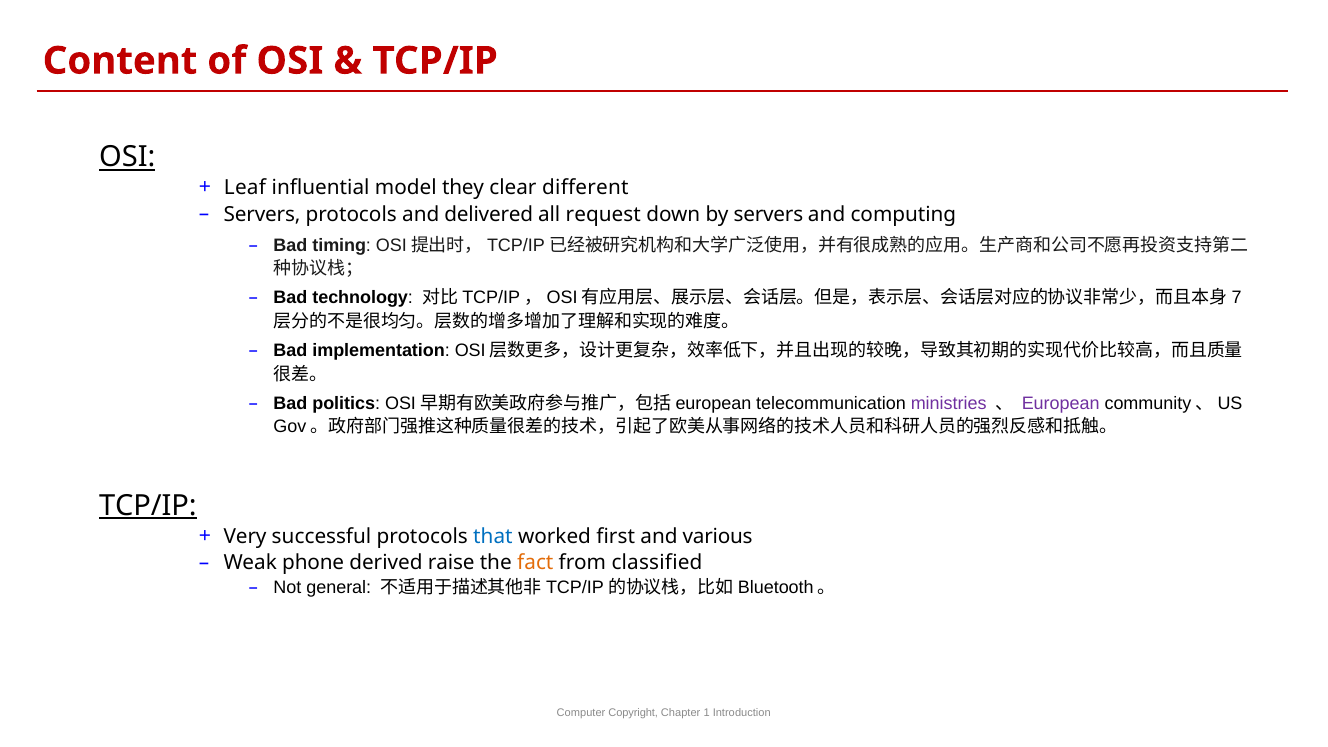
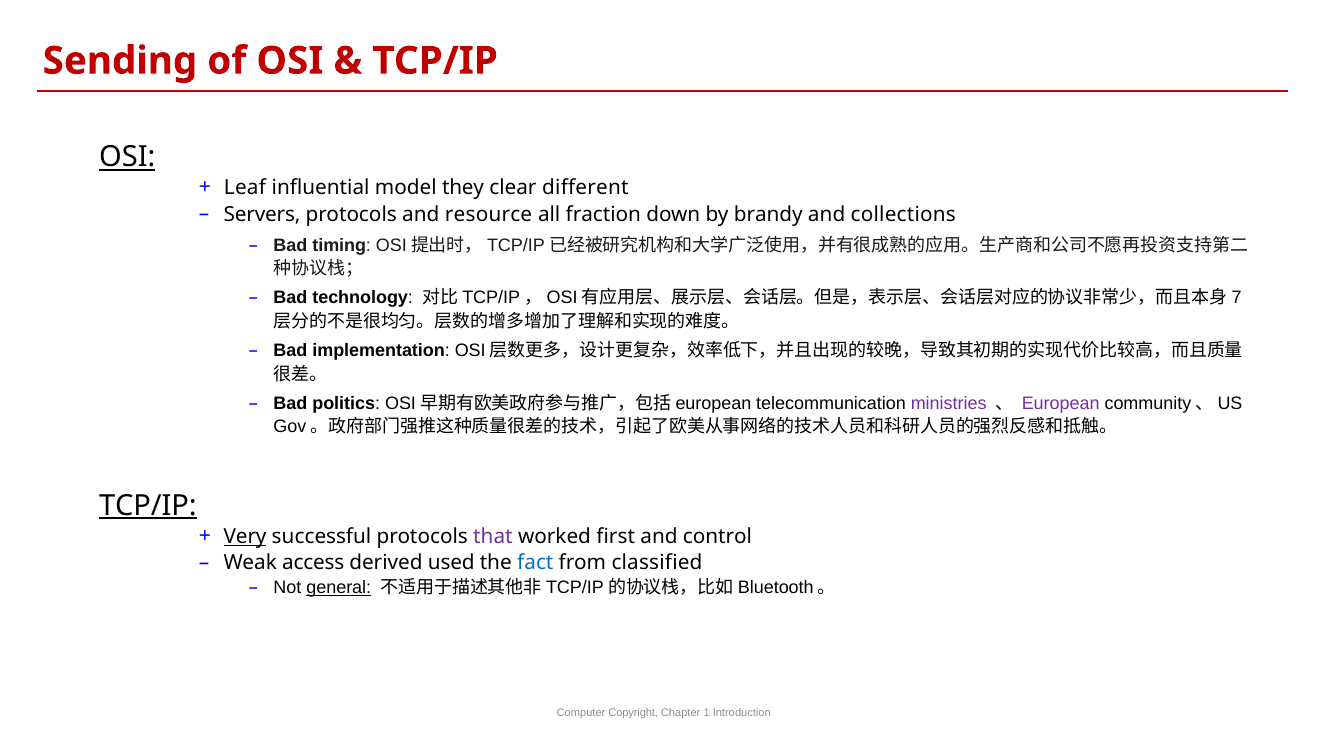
Content: Content -> Sending (120, 61)
delivered: delivered -> resource (489, 214)
request: request -> fraction (603, 214)
by servers: servers -> brandy (768, 214)
computing: computing -> collections (903, 214)
Very underline: none -> present (245, 537)
that colour: blue -> purple (493, 537)
various: various -> control (718, 537)
phone: phone -> access (313, 563)
raise: raise -> used (451, 563)
fact colour: orange -> blue (535, 563)
general underline: none -> present (339, 588)
